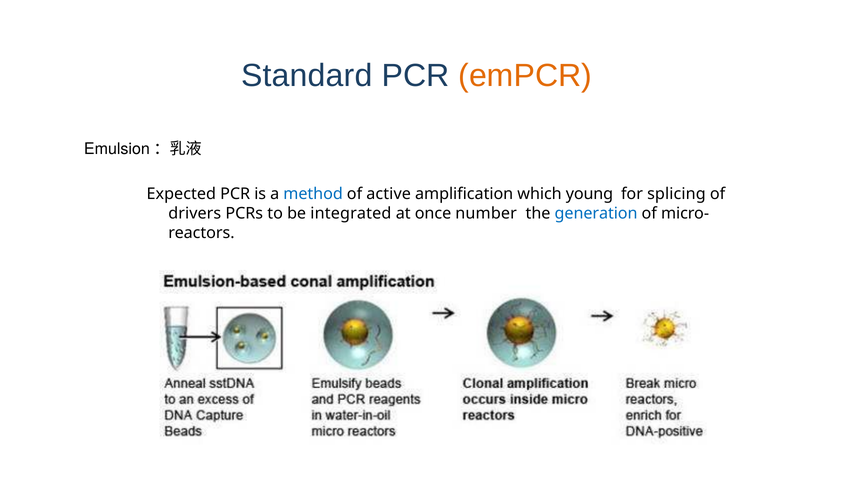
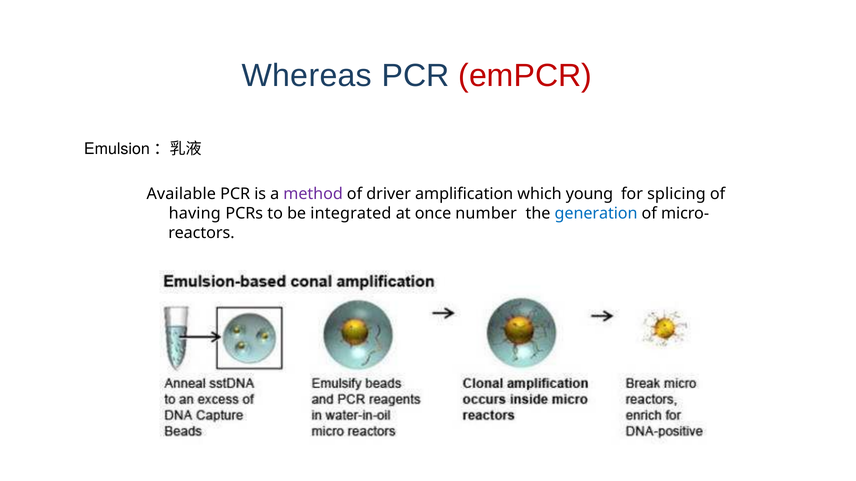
Standard: Standard -> Whereas (307, 76)
emPCR colour: orange -> red (525, 76)
Expected: Expected -> Available (181, 194)
method colour: blue -> purple (313, 194)
active: active -> driver (389, 194)
drivers: drivers -> having (195, 214)
